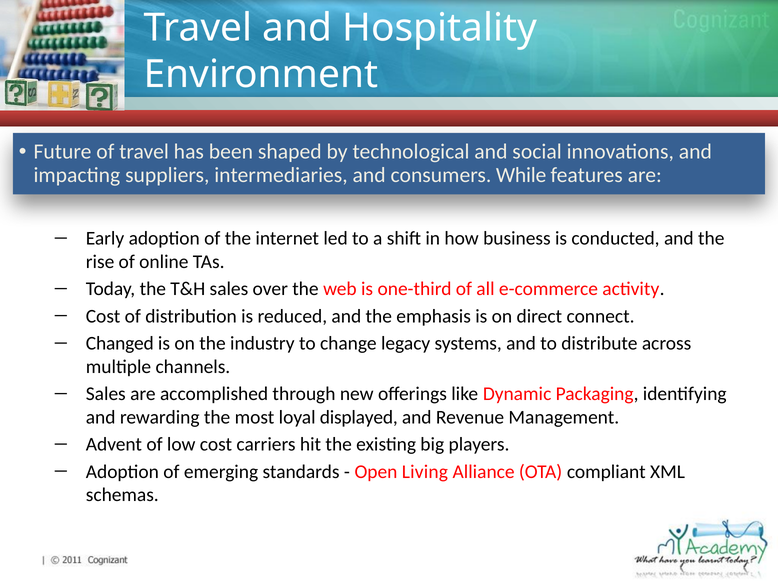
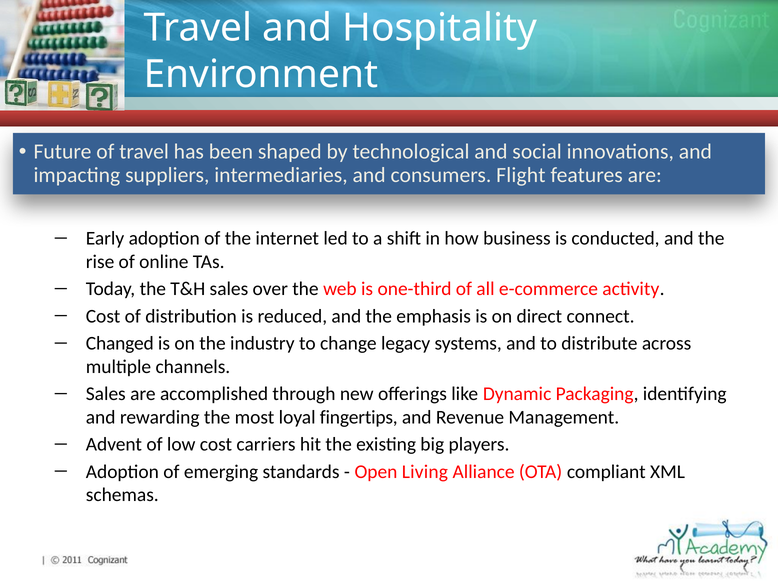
While: While -> Flight (521, 175)
displayed: displayed -> fingertips (359, 418)
